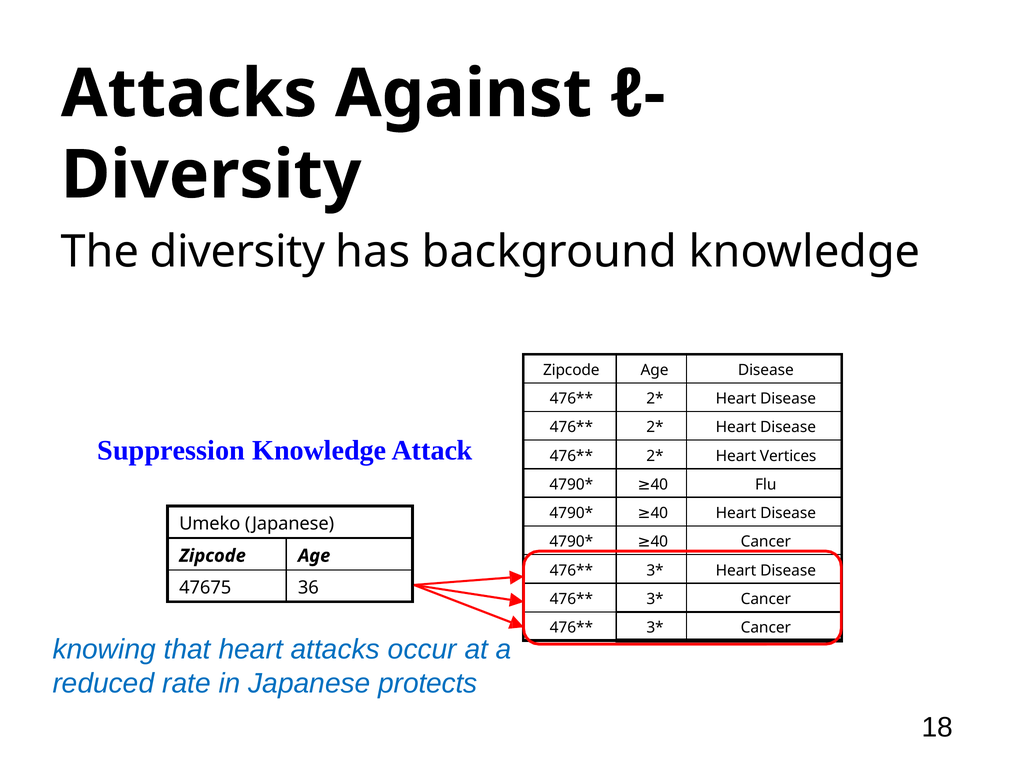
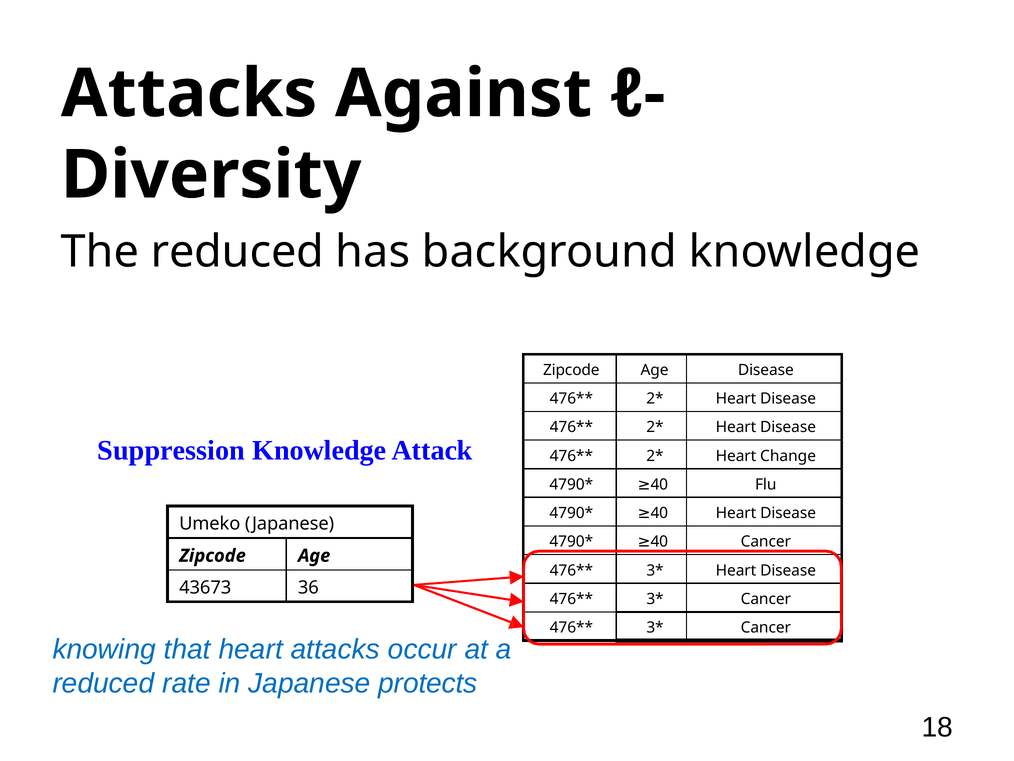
The diversity: diversity -> reduced (237, 252)
Vertices: Vertices -> Change (788, 456)
47675: 47675 -> 43673 (205, 587)
